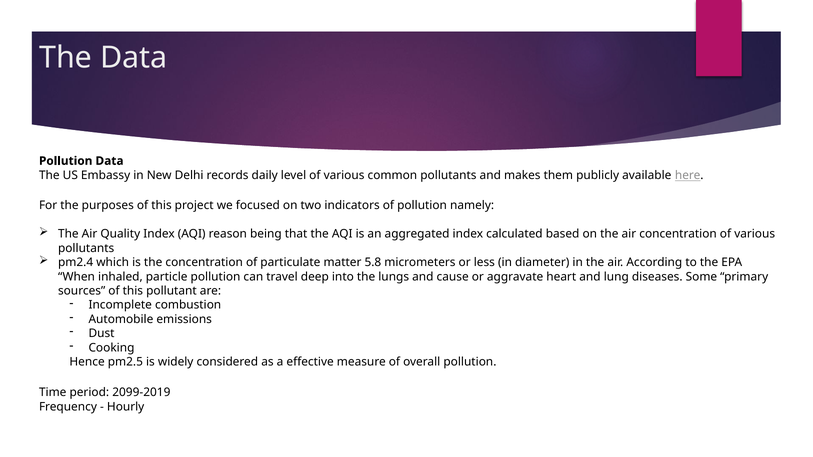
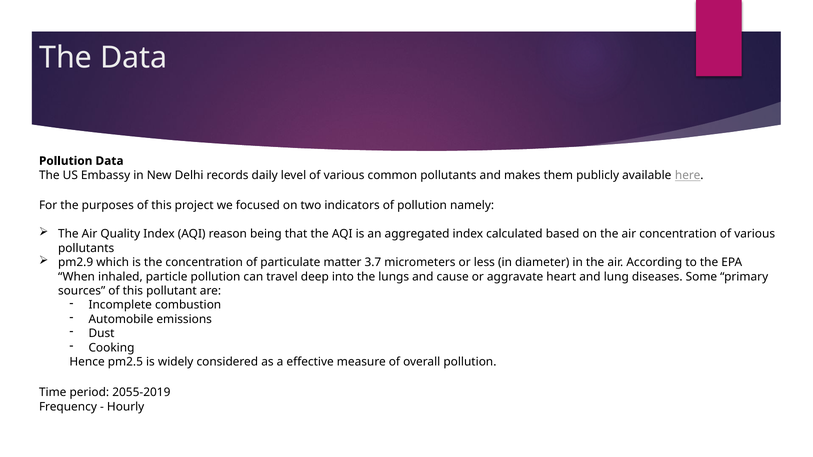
pm2.4: pm2.4 -> pm2.9 (76, 263)
5.8: 5.8 -> 3.7 (373, 263)
2099-2019: 2099-2019 -> 2055-2019 (141, 393)
